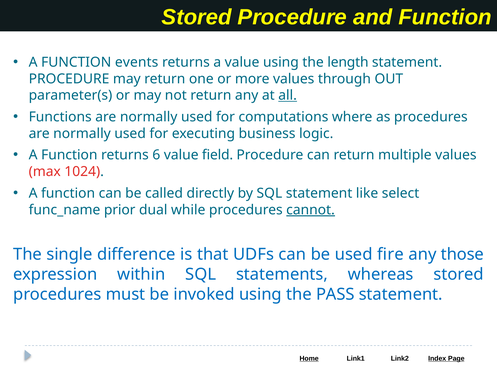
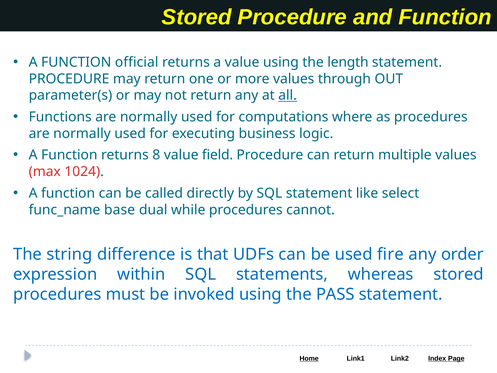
events: events -> official (137, 62)
6: 6 -> 8 (156, 155)
prior: prior -> base (120, 210)
cannot underline: present -> none (311, 210)
single: single -> string (69, 254)
those: those -> order (462, 254)
